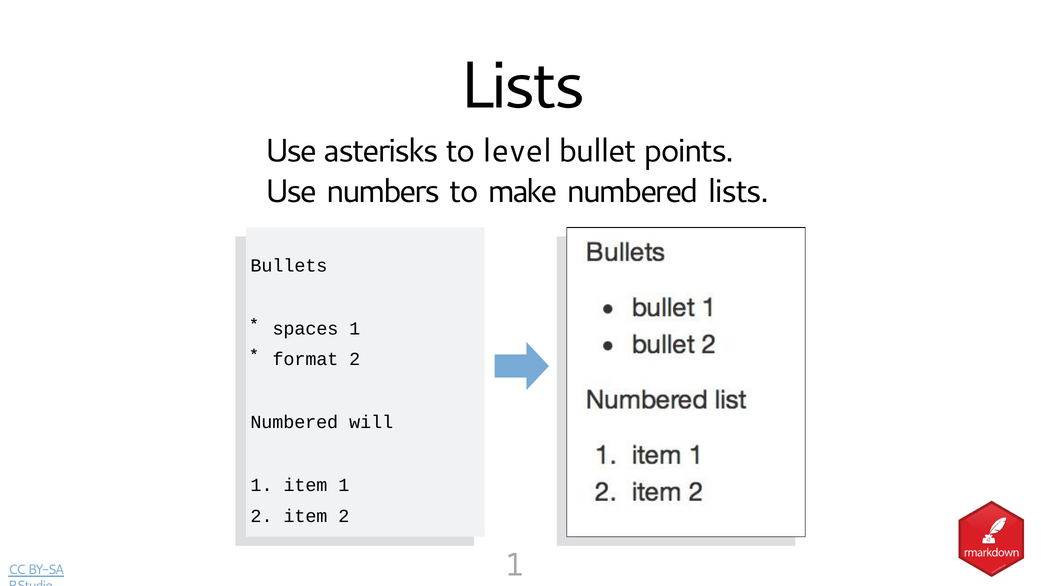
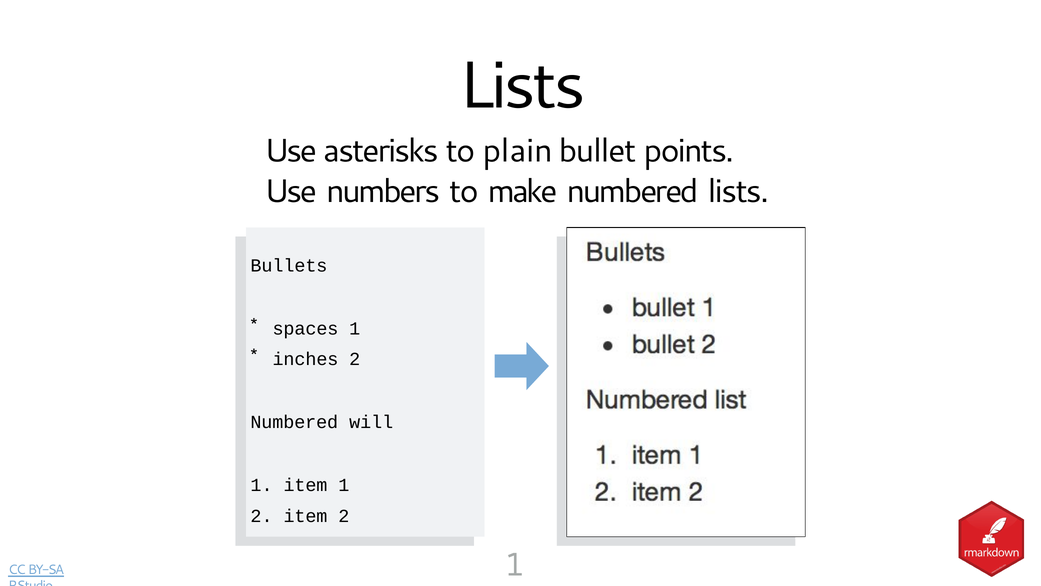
level: level -> plain (518, 151)
format: format -> inches (305, 359)
